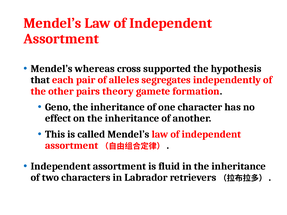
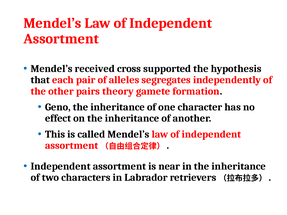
whereas: whereas -> received (95, 69)
fluid: fluid -> near (169, 167)
